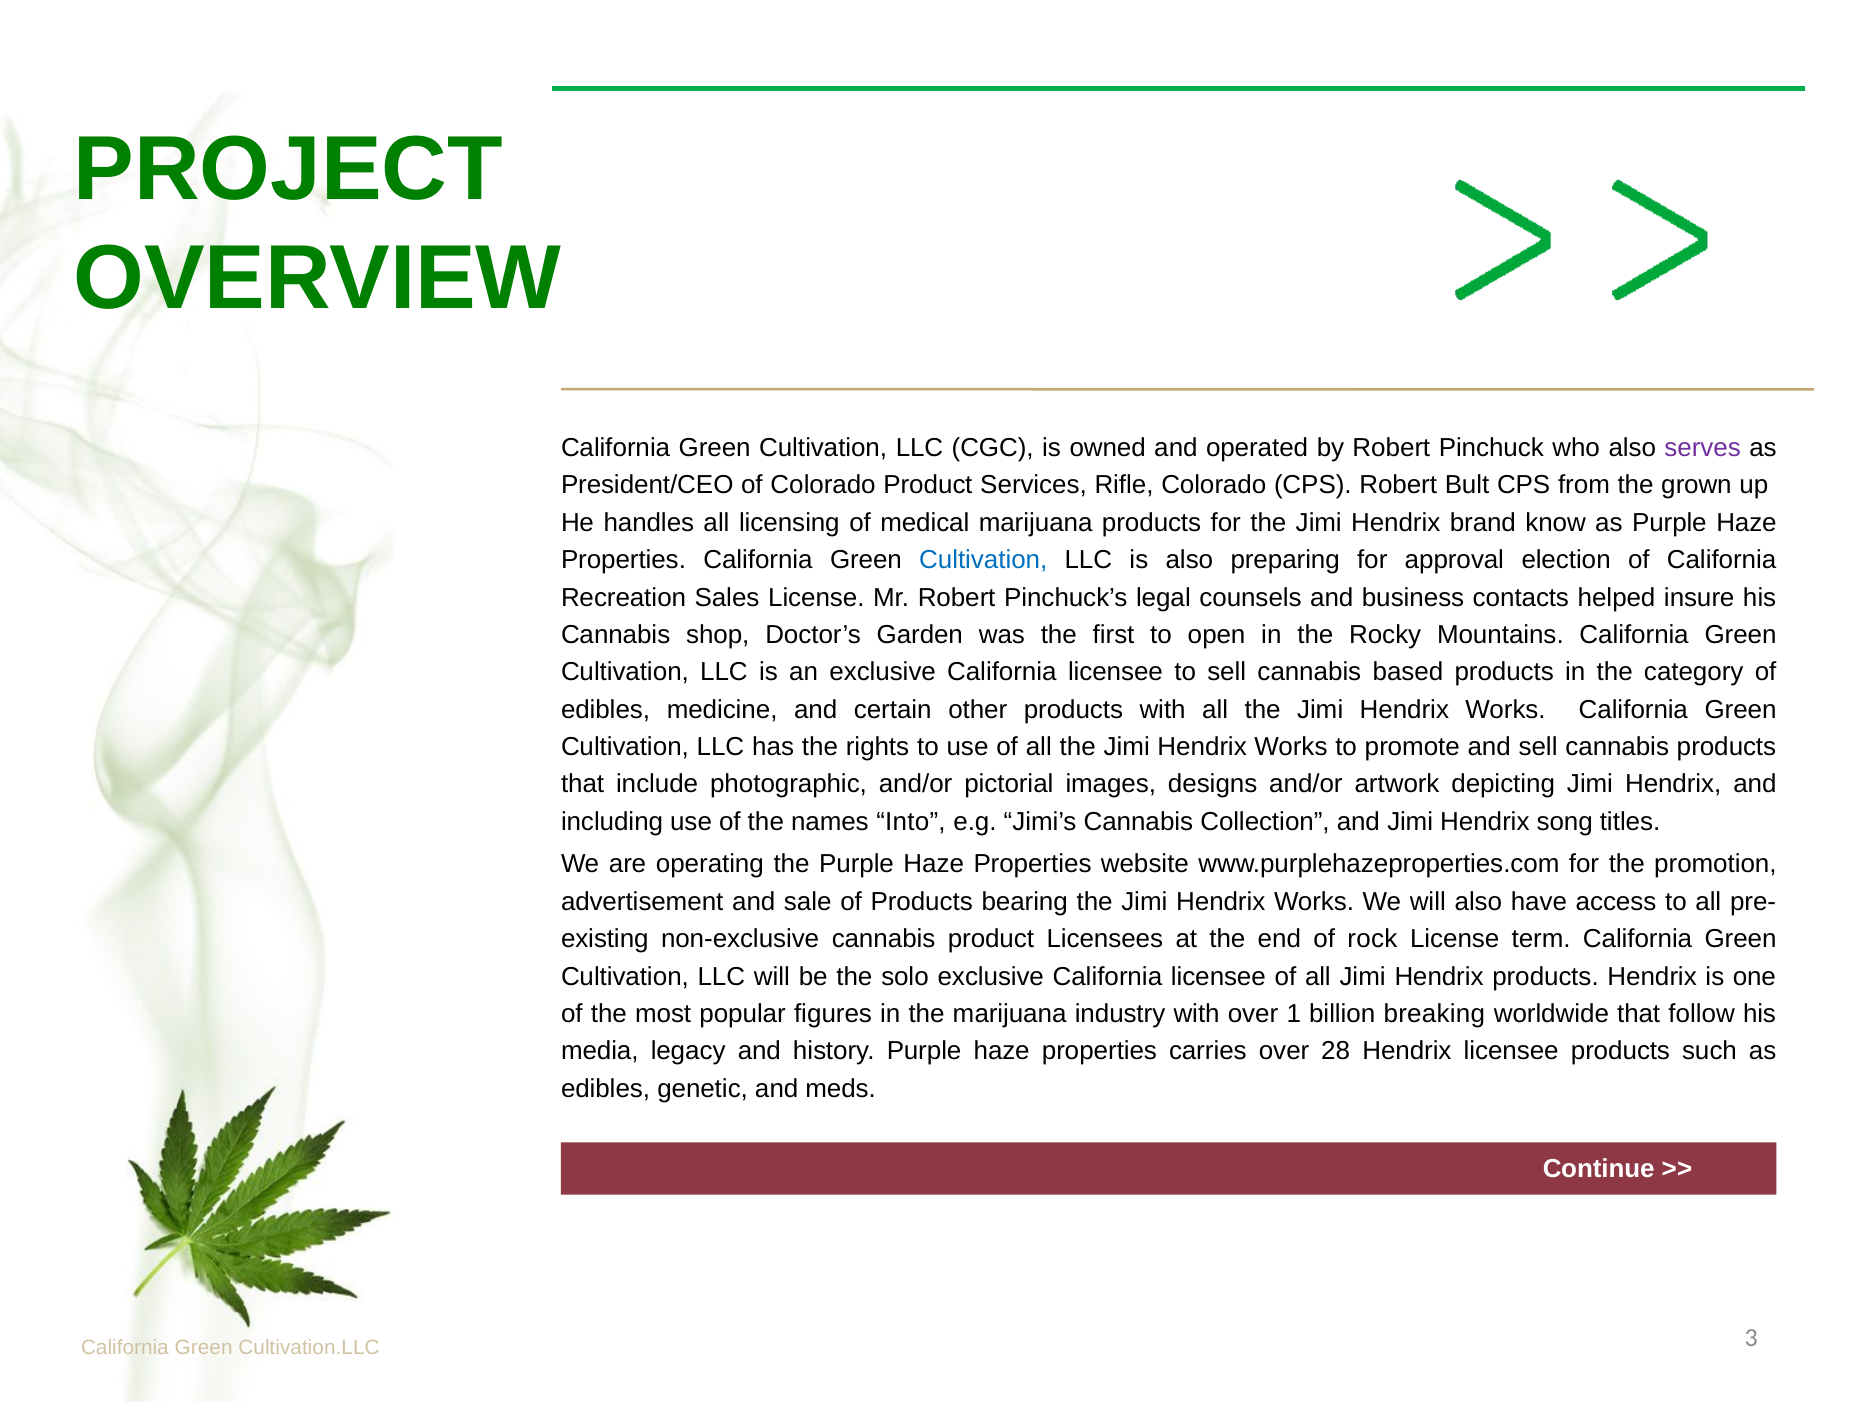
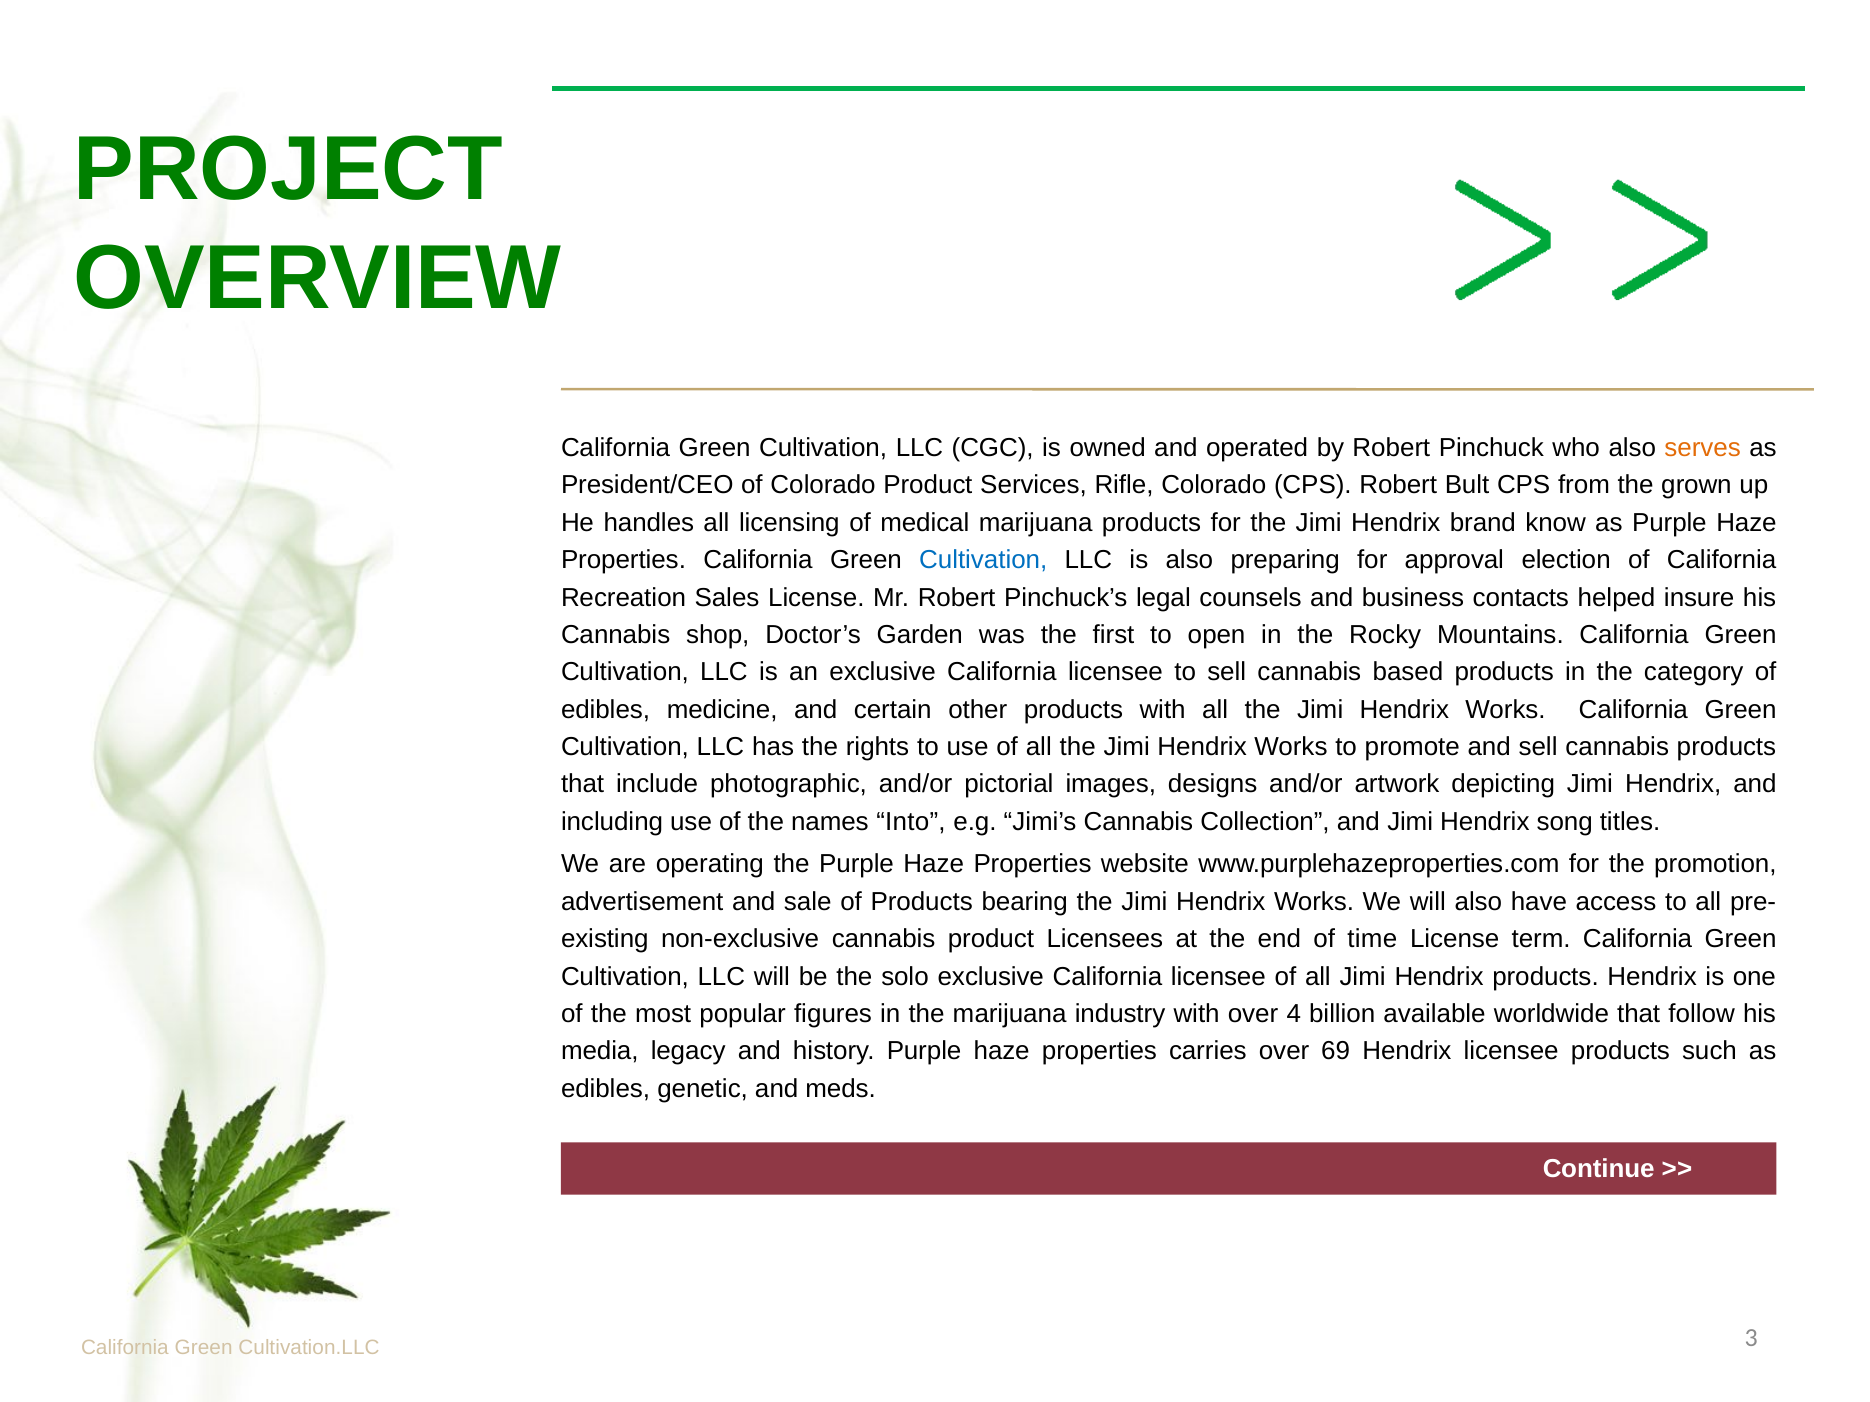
serves colour: purple -> orange (1703, 448)
rock: rock -> time (1372, 940)
1: 1 -> 4 (1294, 1014)
breaking: breaking -> available (1435, 1014)
28: 28 -> 69 (1336, 1052)
